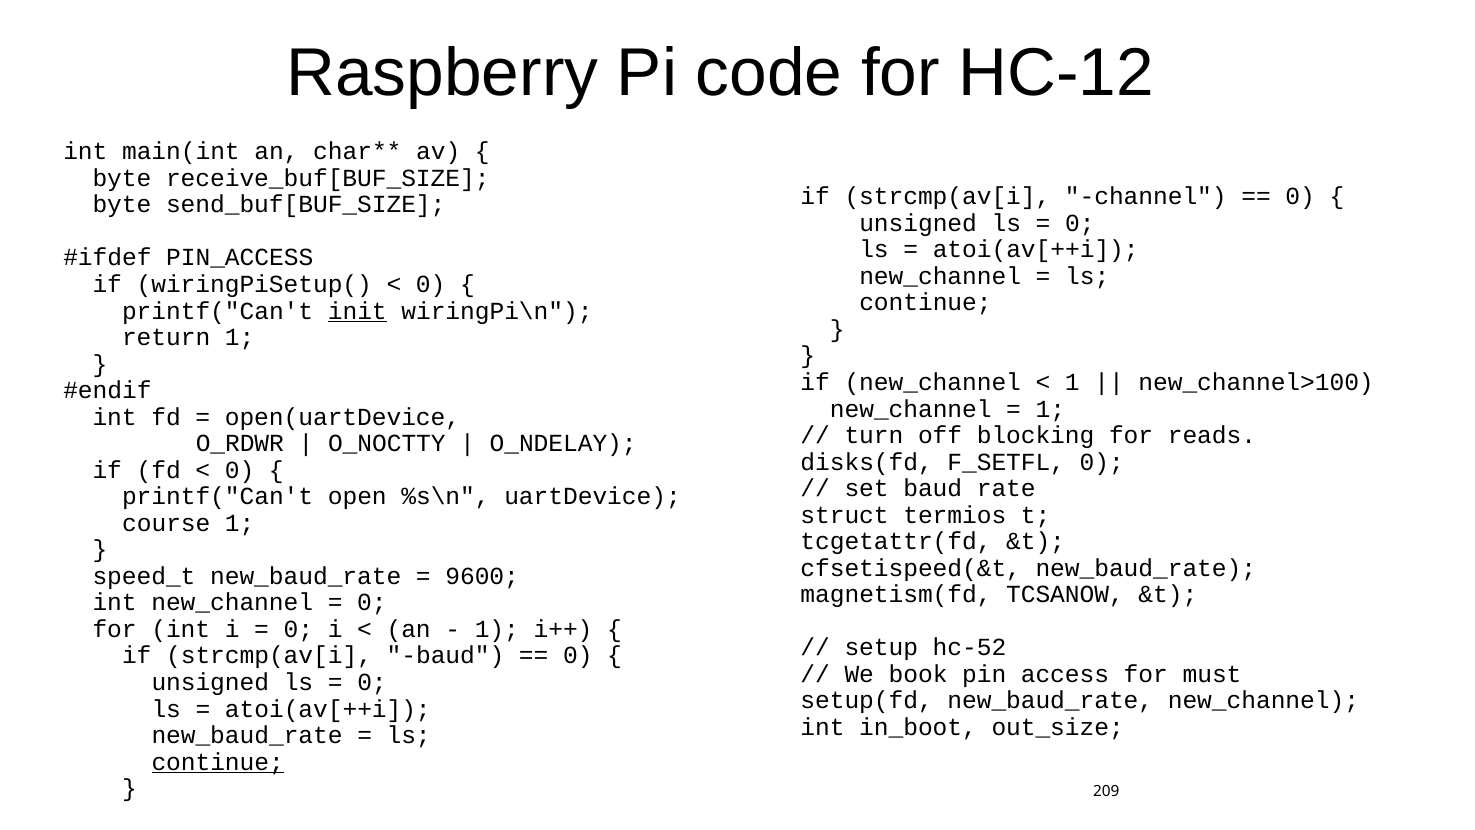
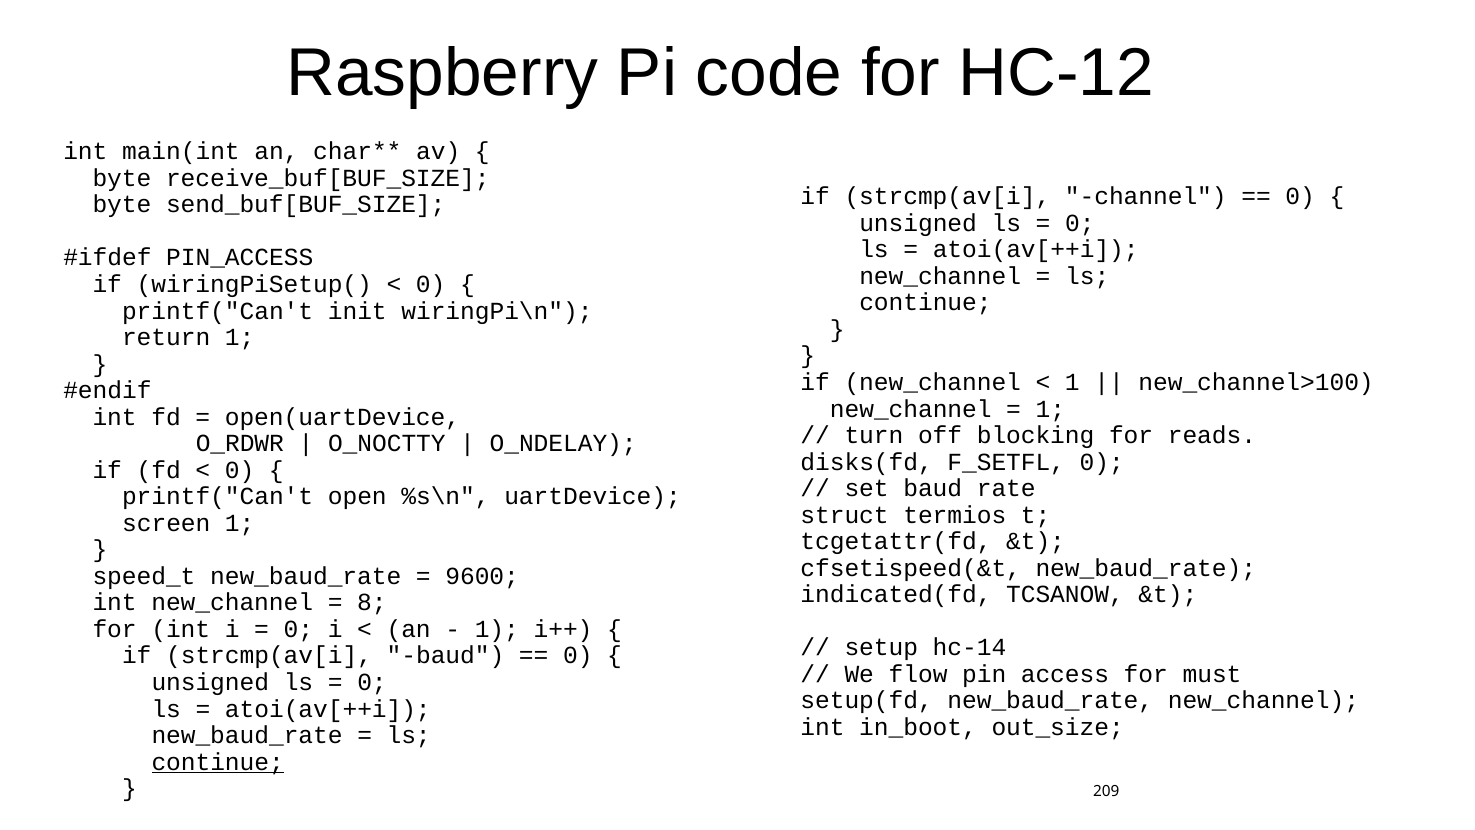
init underline: present -> none (357, 311)
course: course -> screen (166, 523)
magnetism(fd: magnetism(fd -> indicated(fd (896, 594)
0: 0 -> 8 (372, 603)
hc-52: hc-52 -> hc-14 (970, 647)
book: book -> flow (918, 674)
